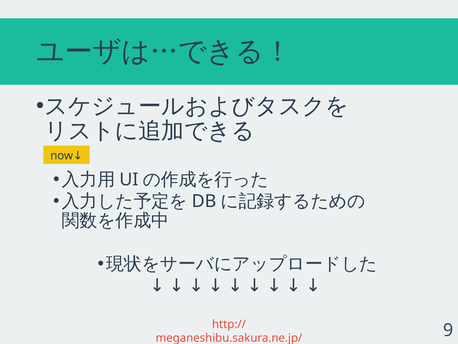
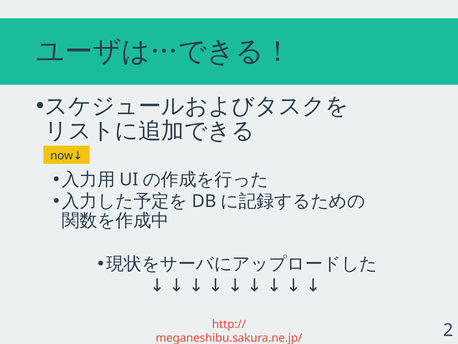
9: 9 -> 2 (448, 330)
